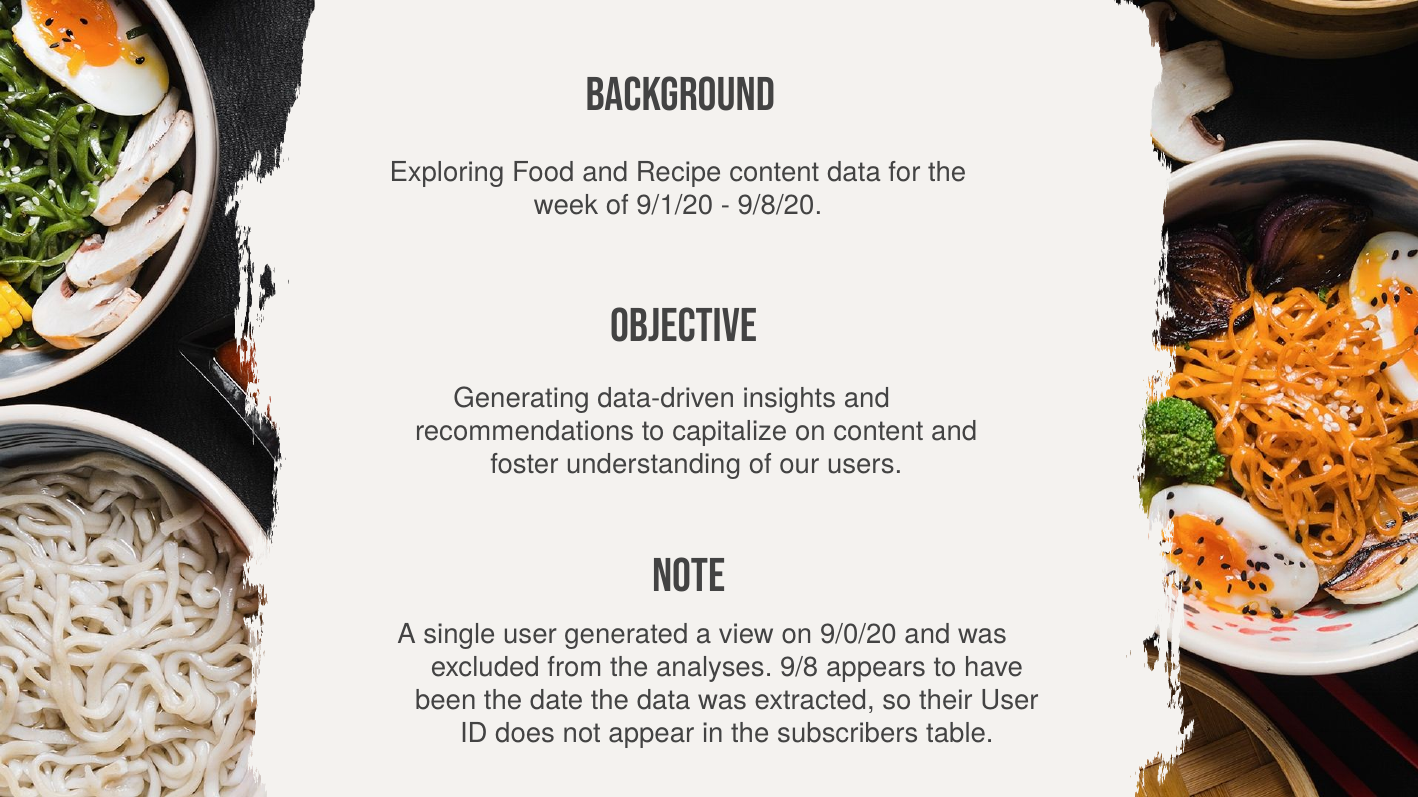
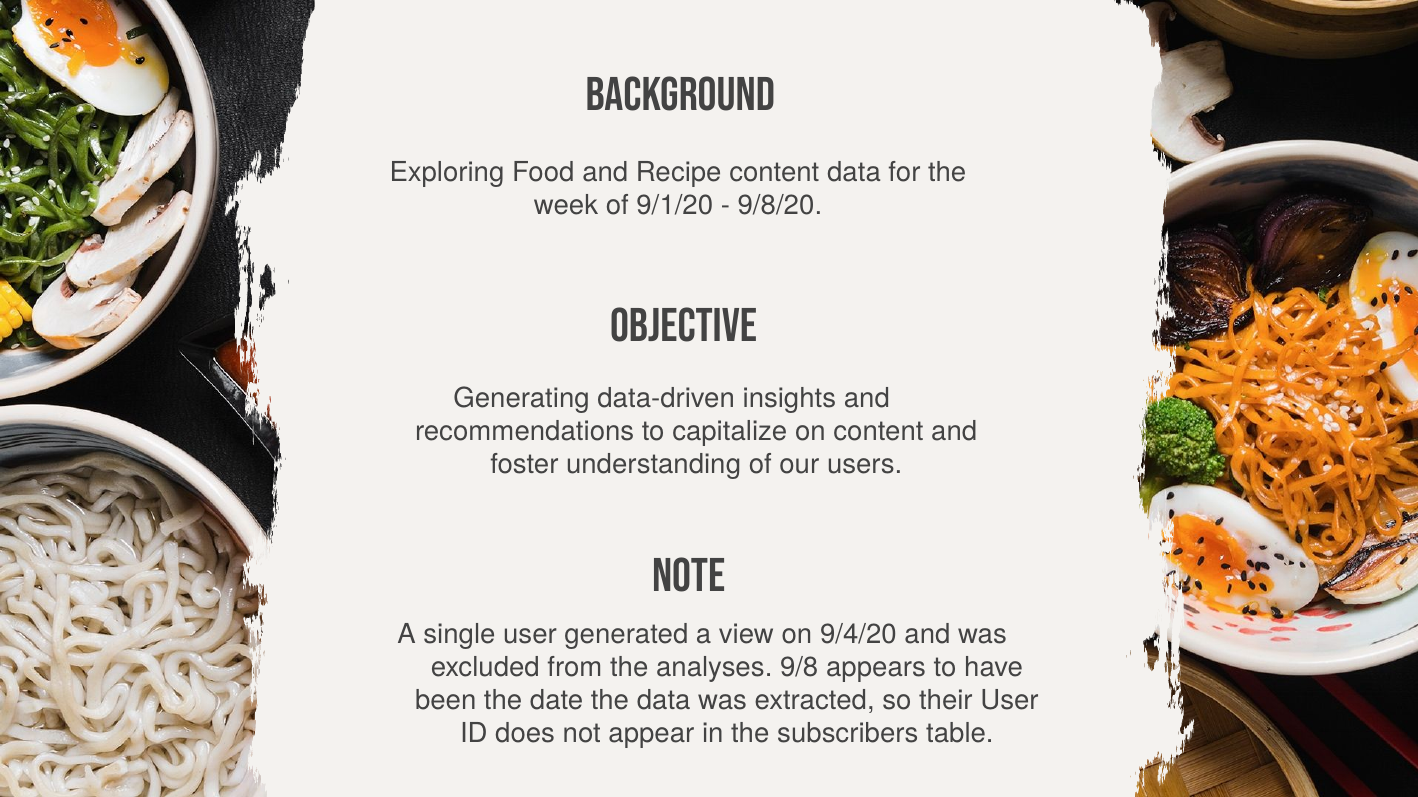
9/0/20: 9/0/20 -> 9/4/20 (858, 635)
